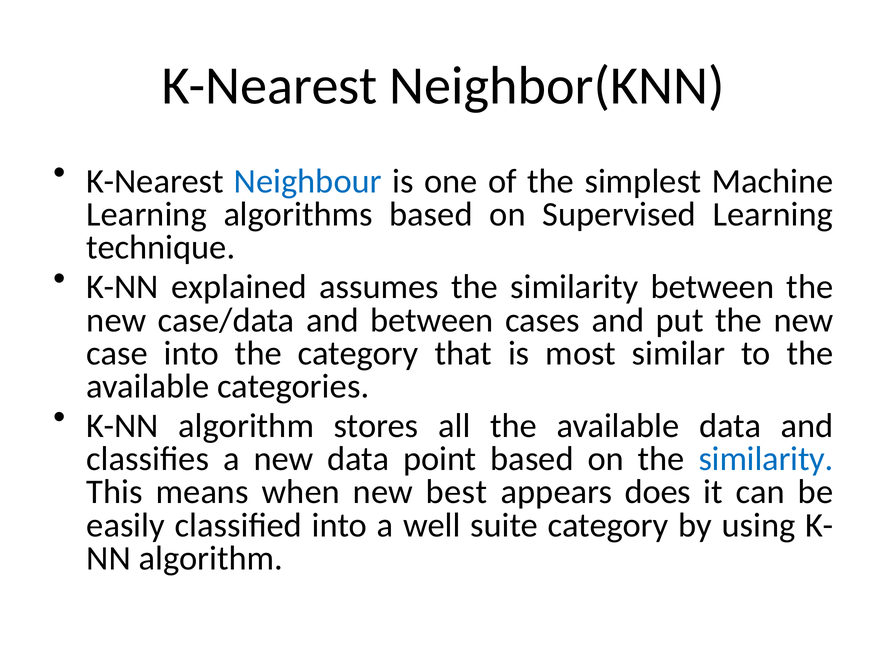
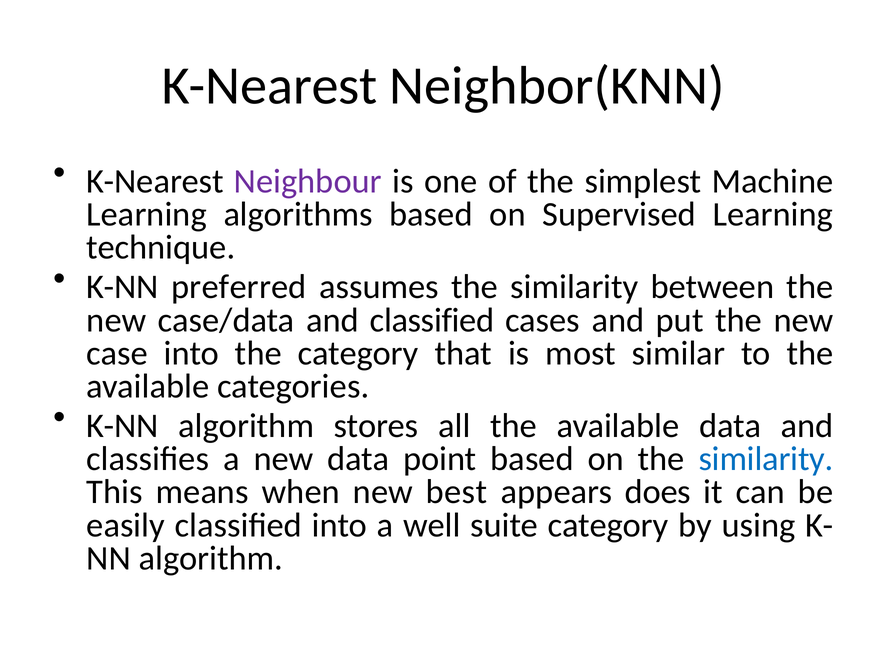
Neighbour colour: blue -> purple (308, 181)
explained: explained -> preferred (239, 287)
and between: between -> classified (432, 320)
